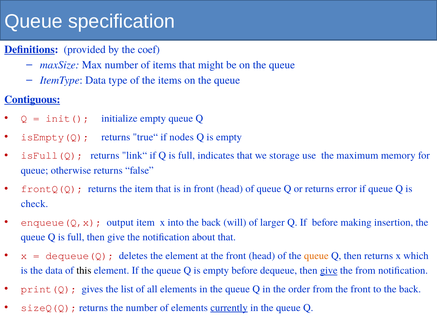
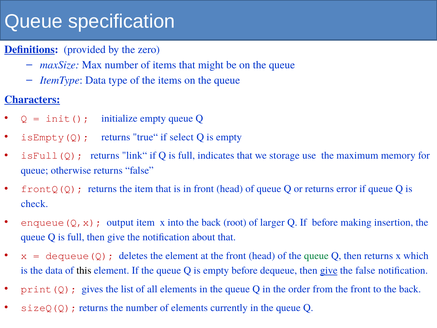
coef: coef -> zero (149, 50)
Contiguous: Contiguous -> Characters (32, 100)
nodes: nodes -> select (182, 137)
will: will -> root (235, 222)
queue colour: orange -> green (316, 256)
the from: from -> false (365, 270)
currently underline: present -> none (229, 307)
